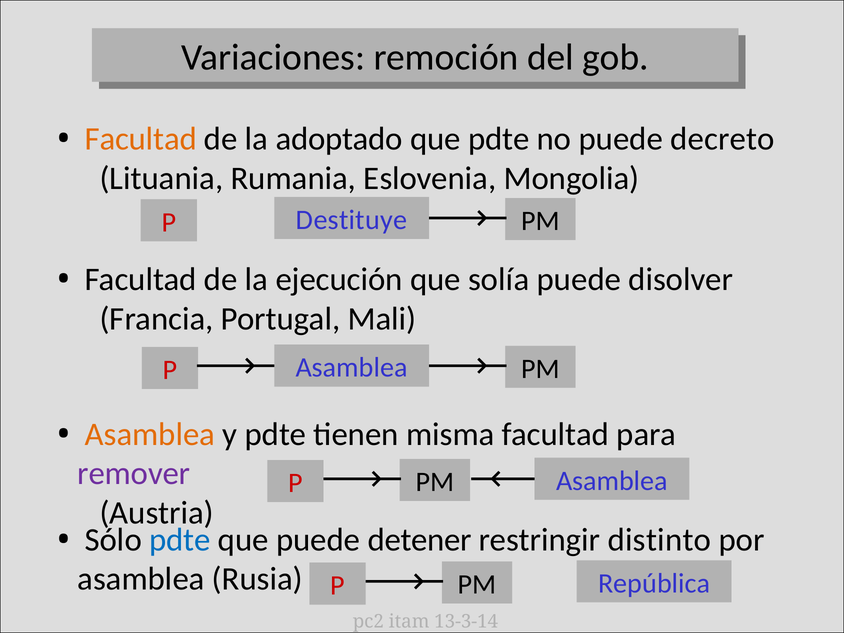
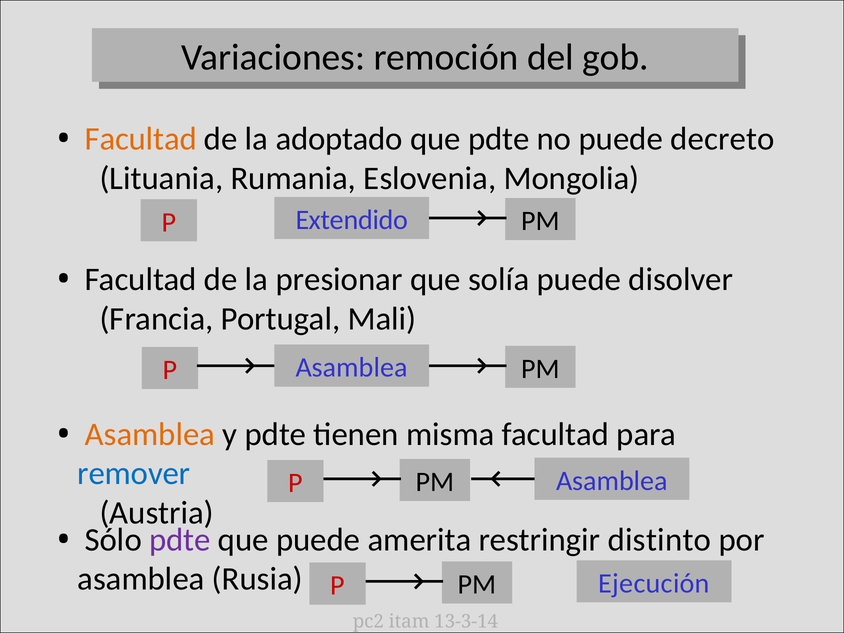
Destituye: Destituye -> Extendido (352, 220)
ejecución: ejecución -> presionar (339, 279)
remover colour: purple -> blue (134, 474)
pdte colour: blue -> purple (180, 540)
detener: detener -> amerita (420, 540)
República: República -> Ejecución (654, 583)
